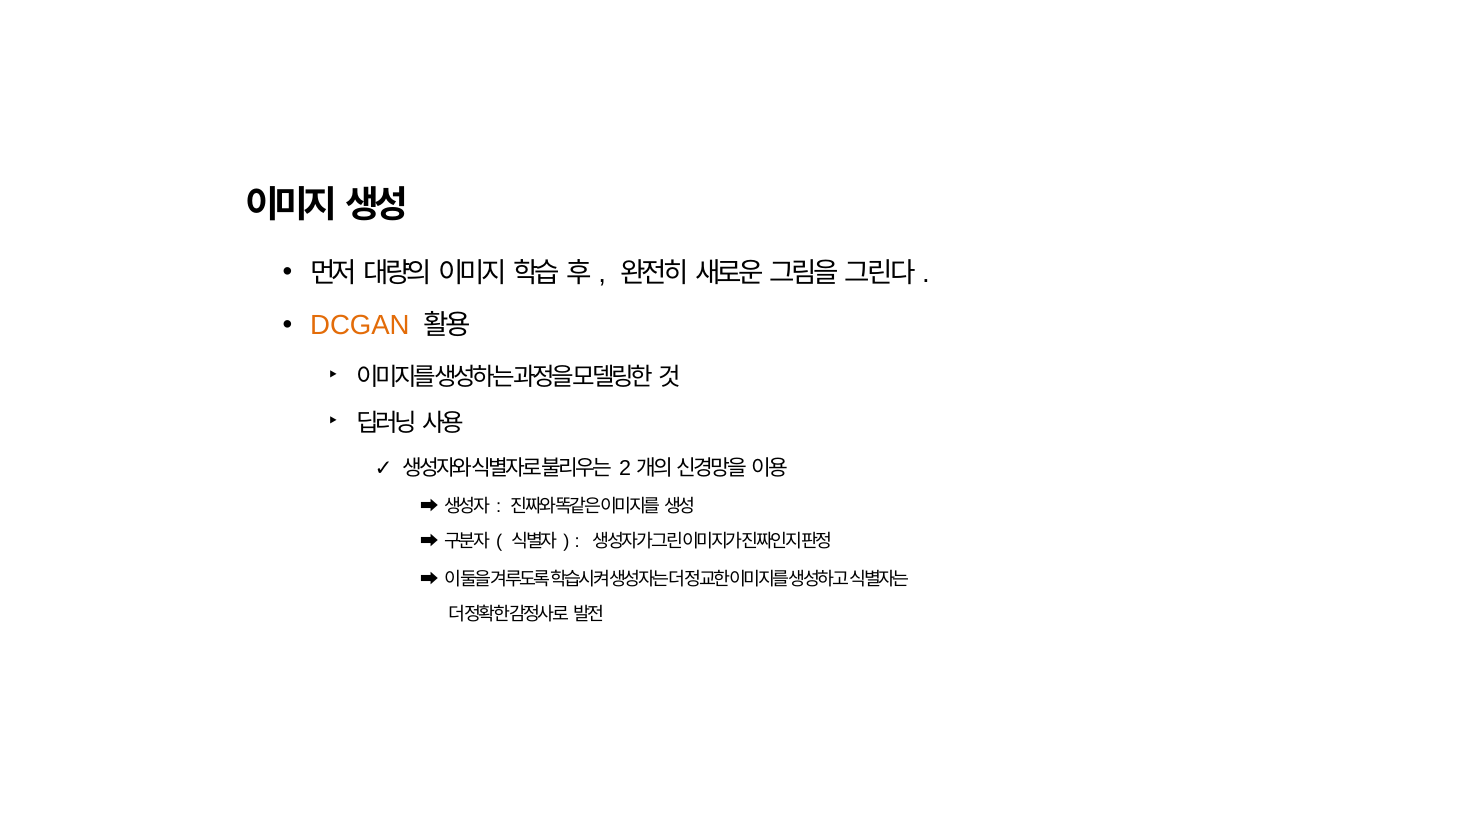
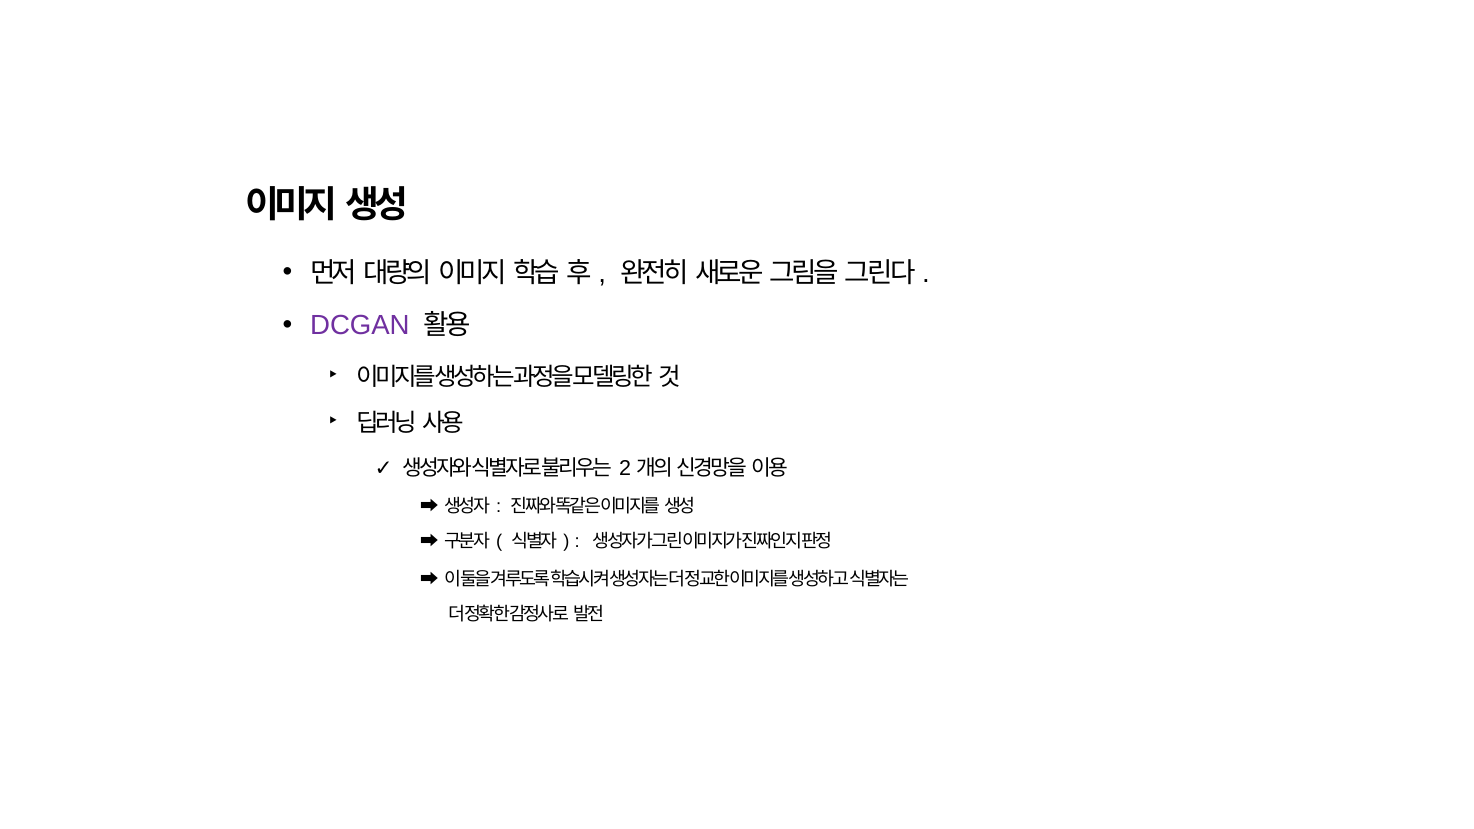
DCGAN colour: orange -> purple (360, 326)
